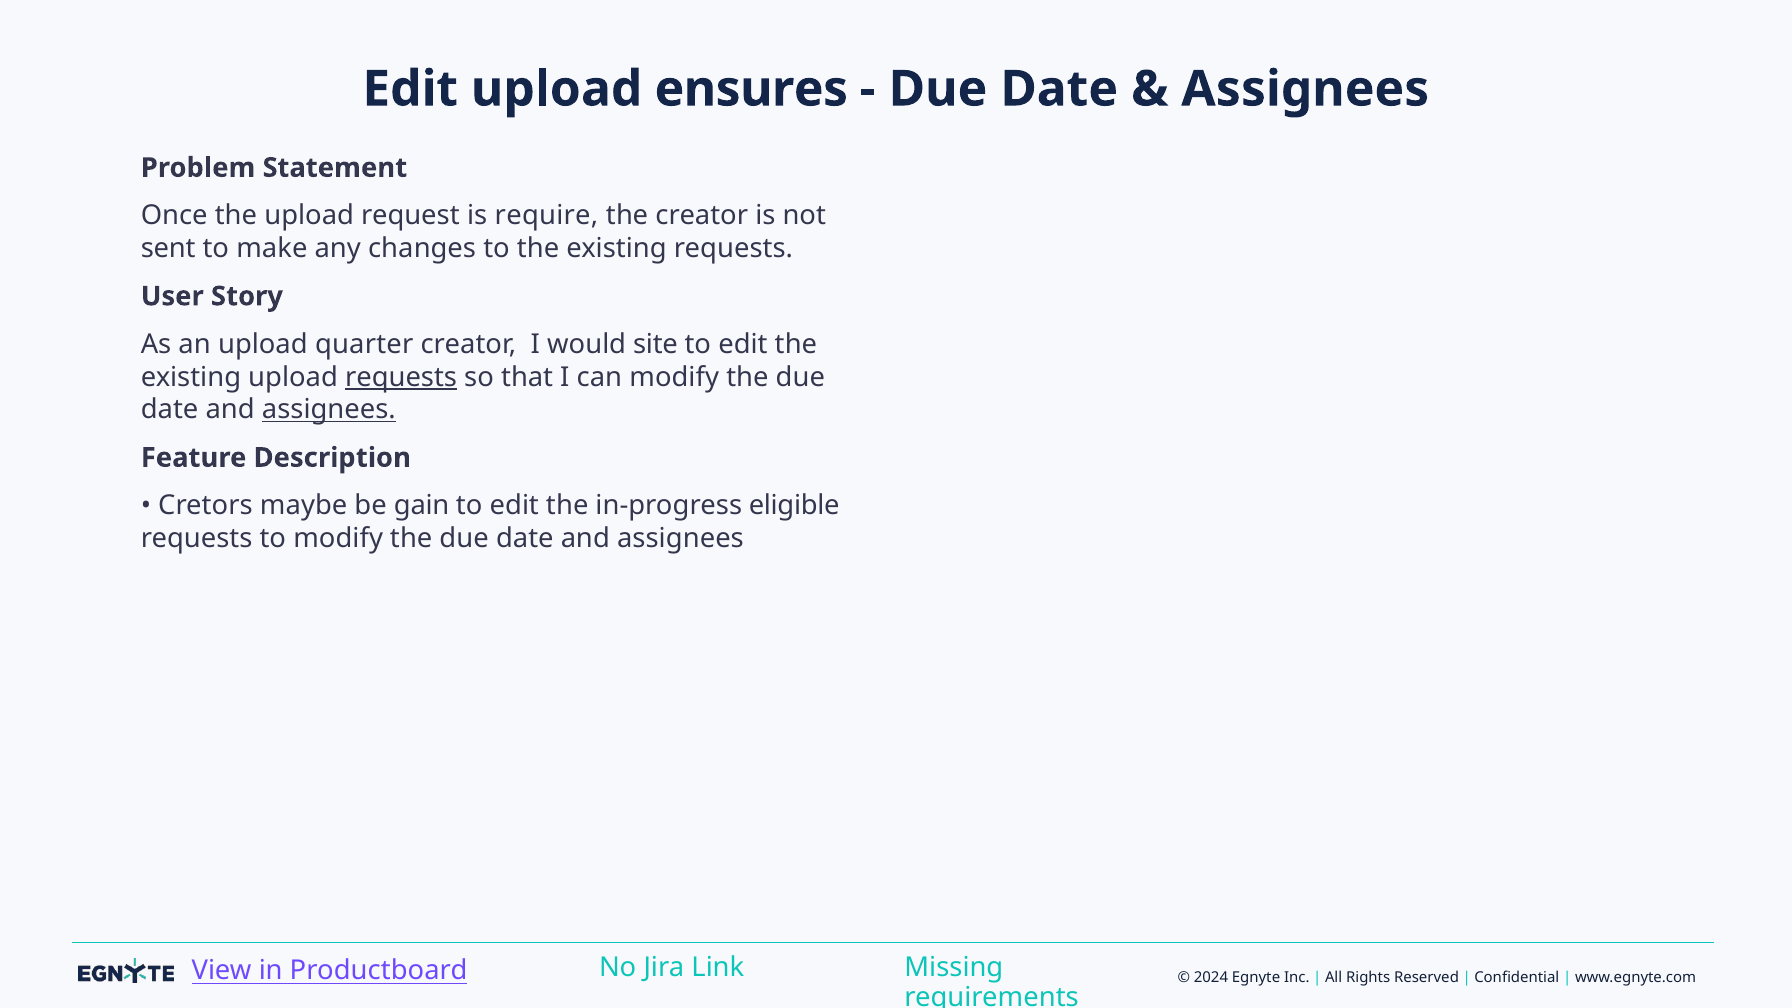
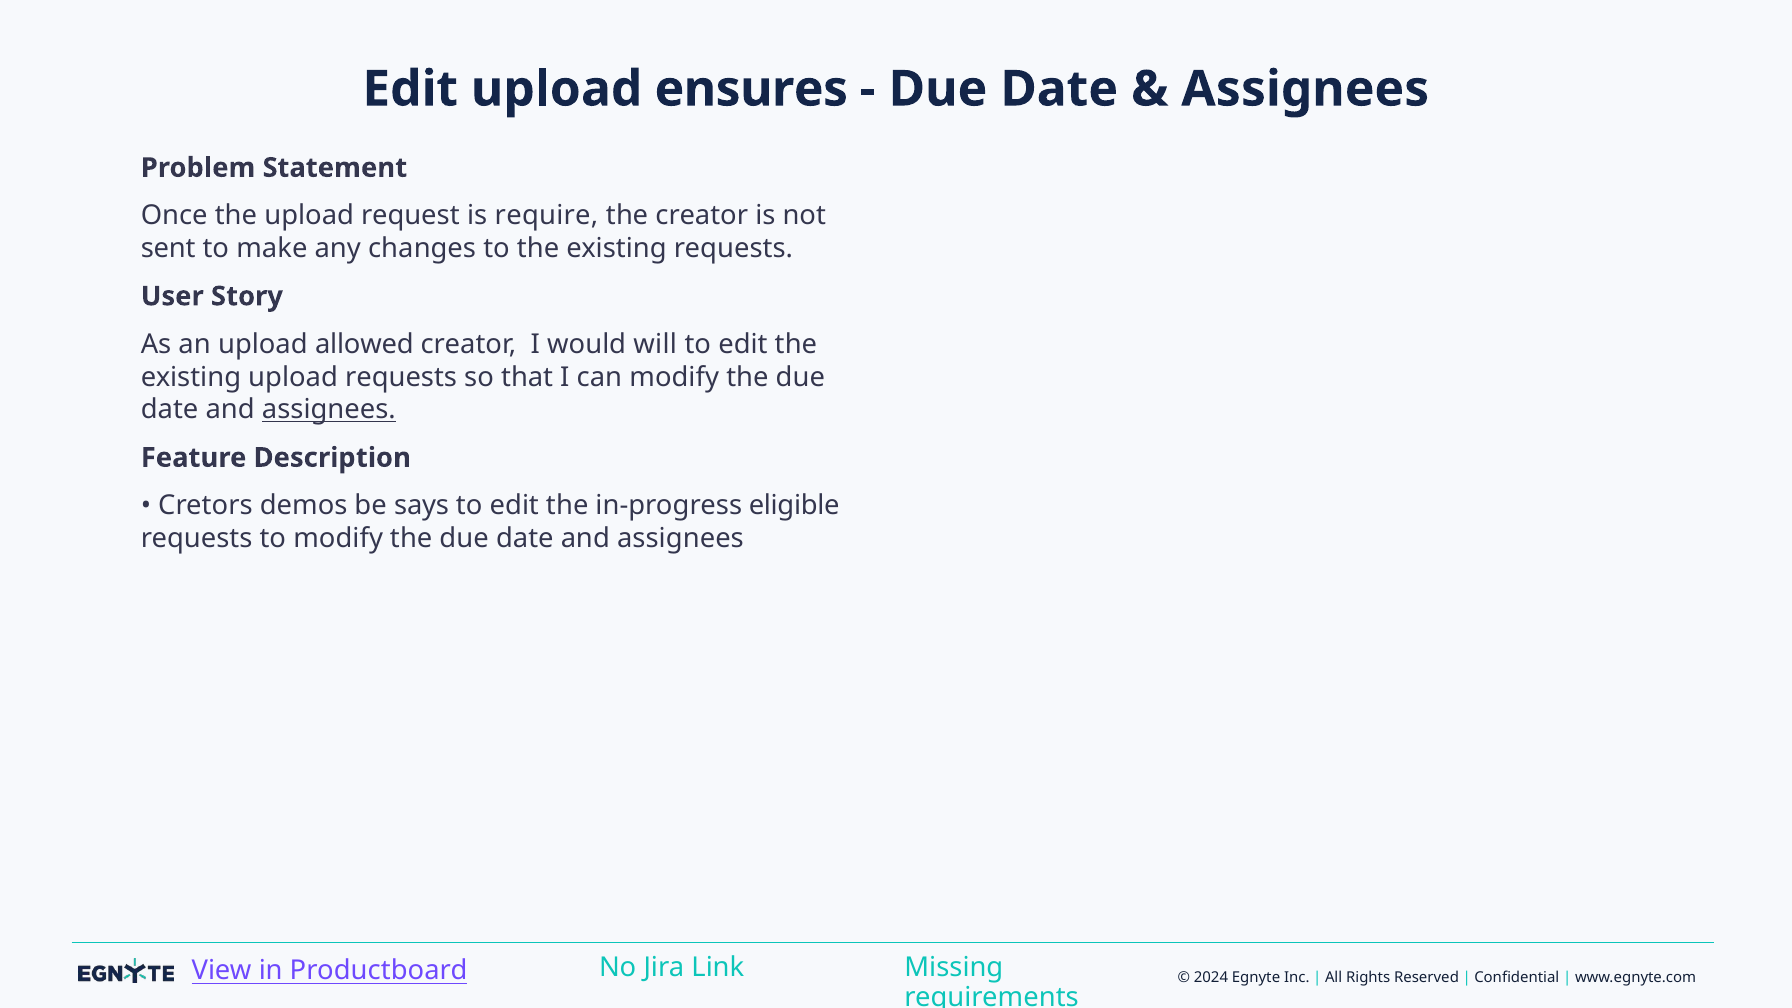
quarter: quarter -> allowed (364, 344)
site: site -> will (655, 344)
requests underline: present -> none (401, 377)
maybe: maybe -> demos (304, 506)
gain: gain -> says (422, 506)
